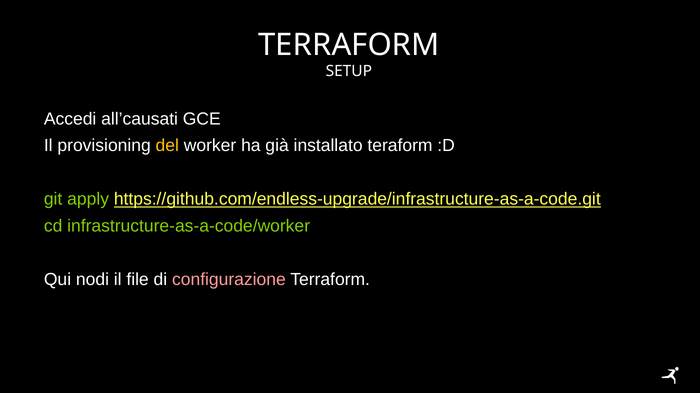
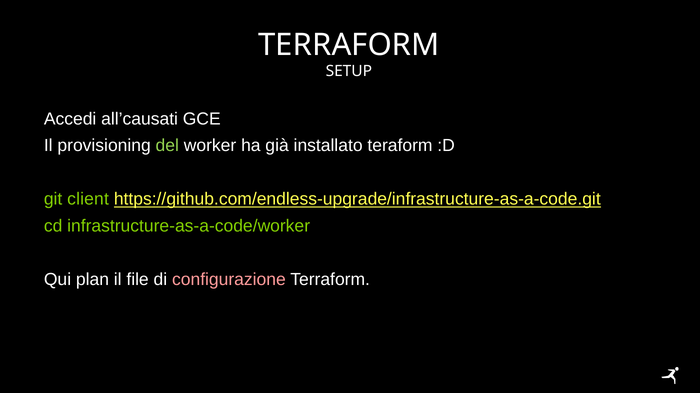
del colour: yellow -> light green (167, 146)
apply: apply -> client (88, 200)
nodi: nodi -> plan (92, 280)
